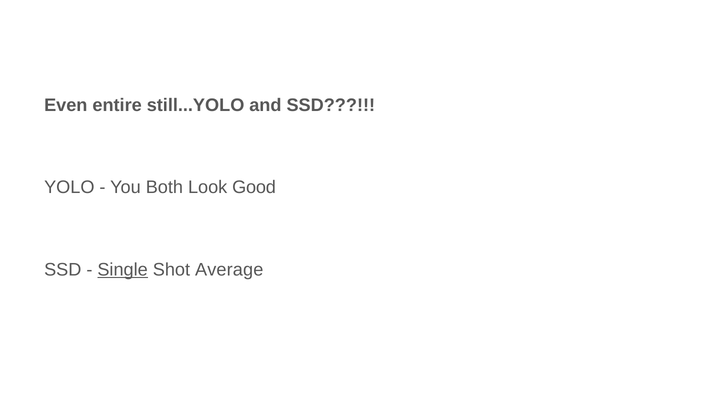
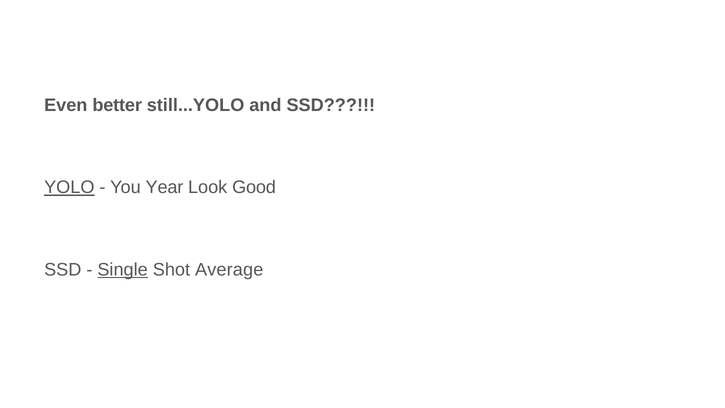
entire: entire -> better (117, 105)
YOLO underline: none -> present (69, 187)
Both: Both -> Year (164, 187)
